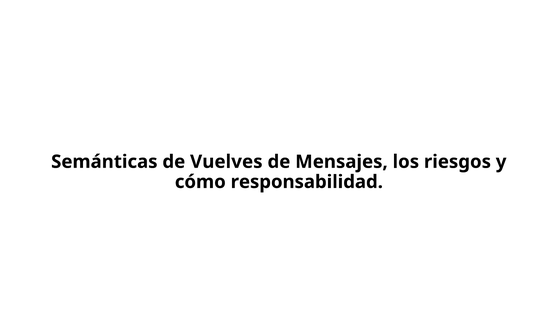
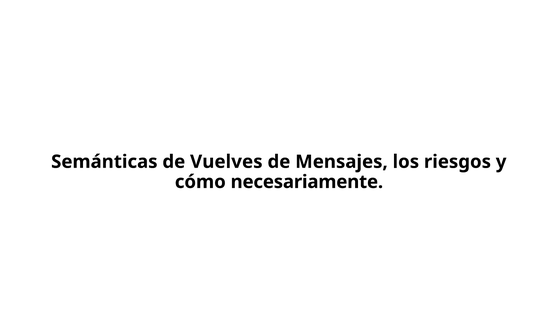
responsabilidad: responsabilidad -> necesariamente (307, 182)
